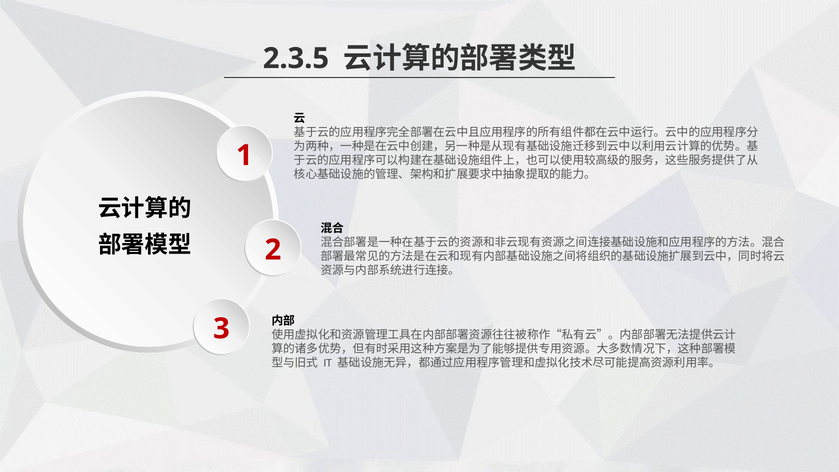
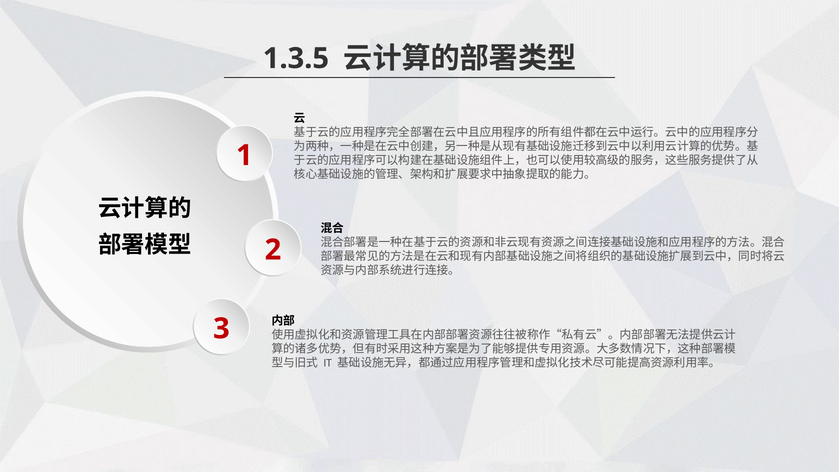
2.3.5: 2.3.5 -> 1.3.5 (296, 58)
